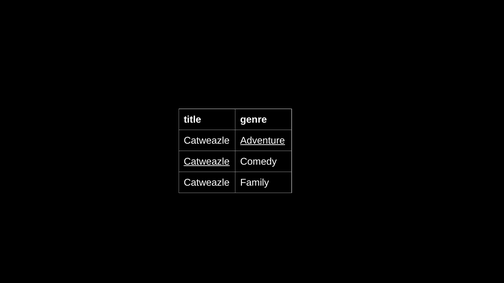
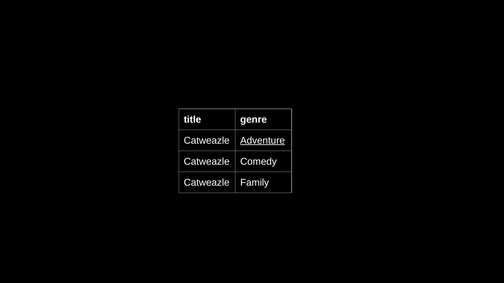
Catweazle underline: present -> none (207, 162)
